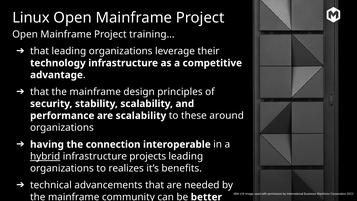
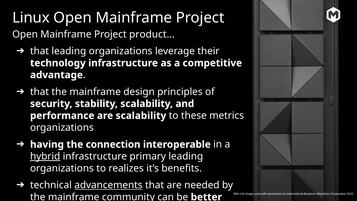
training…: training… -> product… (152, 34)
around: around -> metrics (227, 116)
projects: projects -> primary (148, 156)
advancements underline: none -> present (108, 185)
